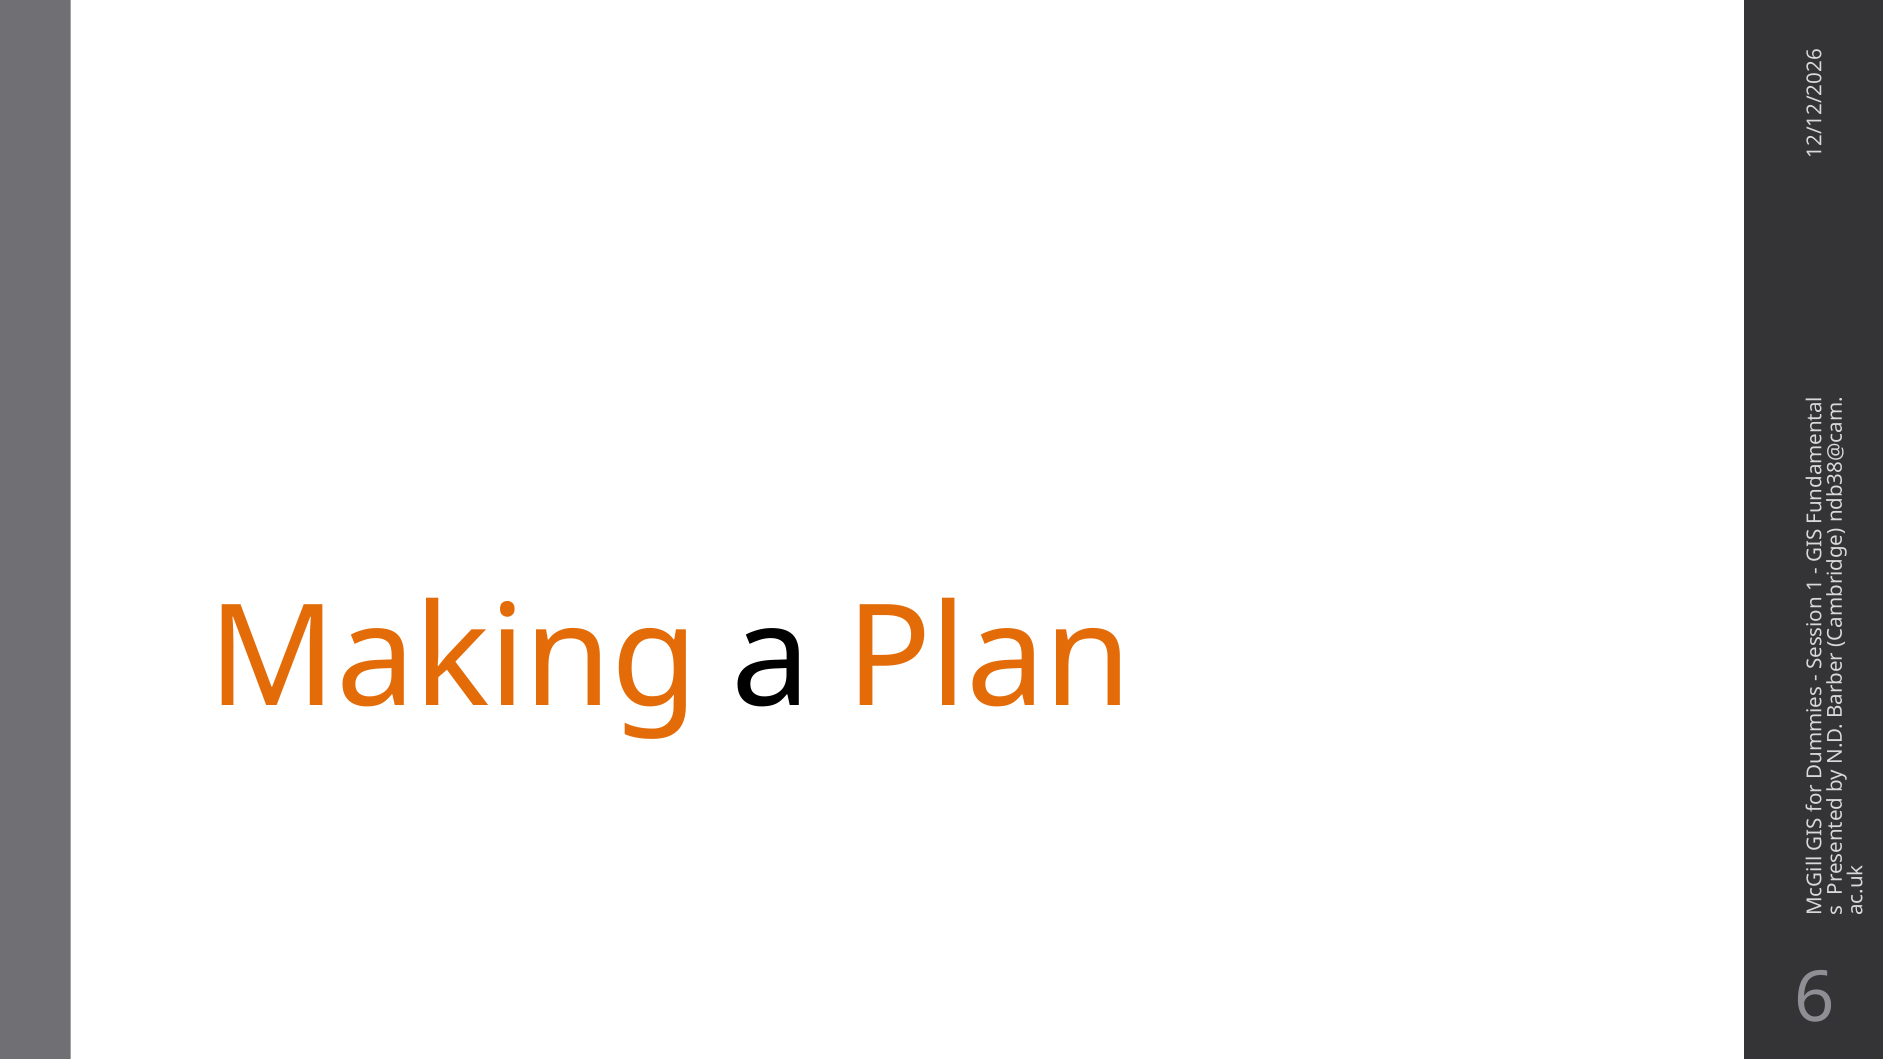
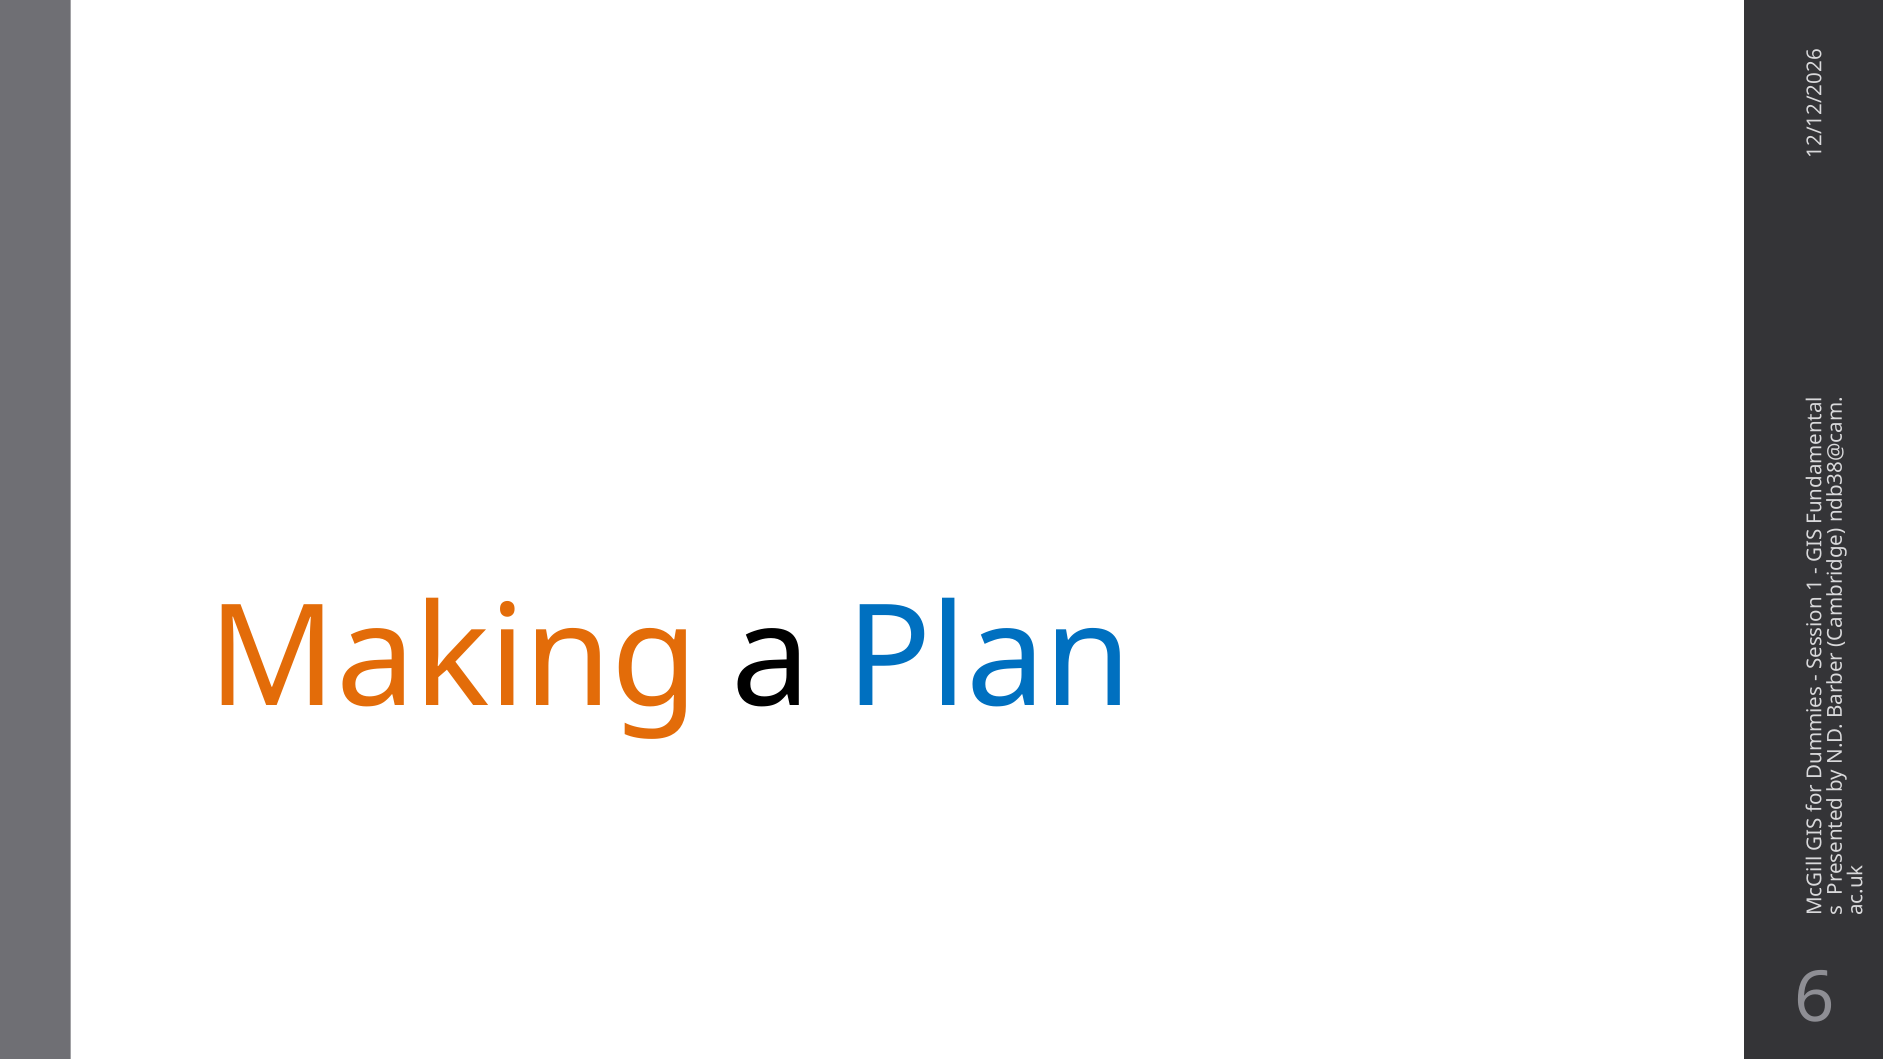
Plan colour: orange -> blue (989, 659)
